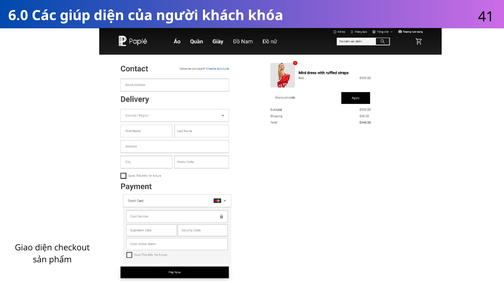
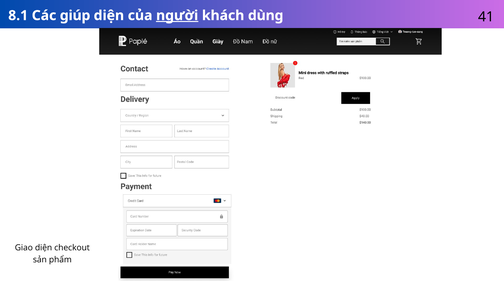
6.0: 6.0 -> 8.1 (18, 16)
người underline: none -> present (177, 16)
khóa: khóa -> dùng (266, 16)
